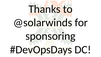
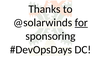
for underline: none -> present (81, 23)
